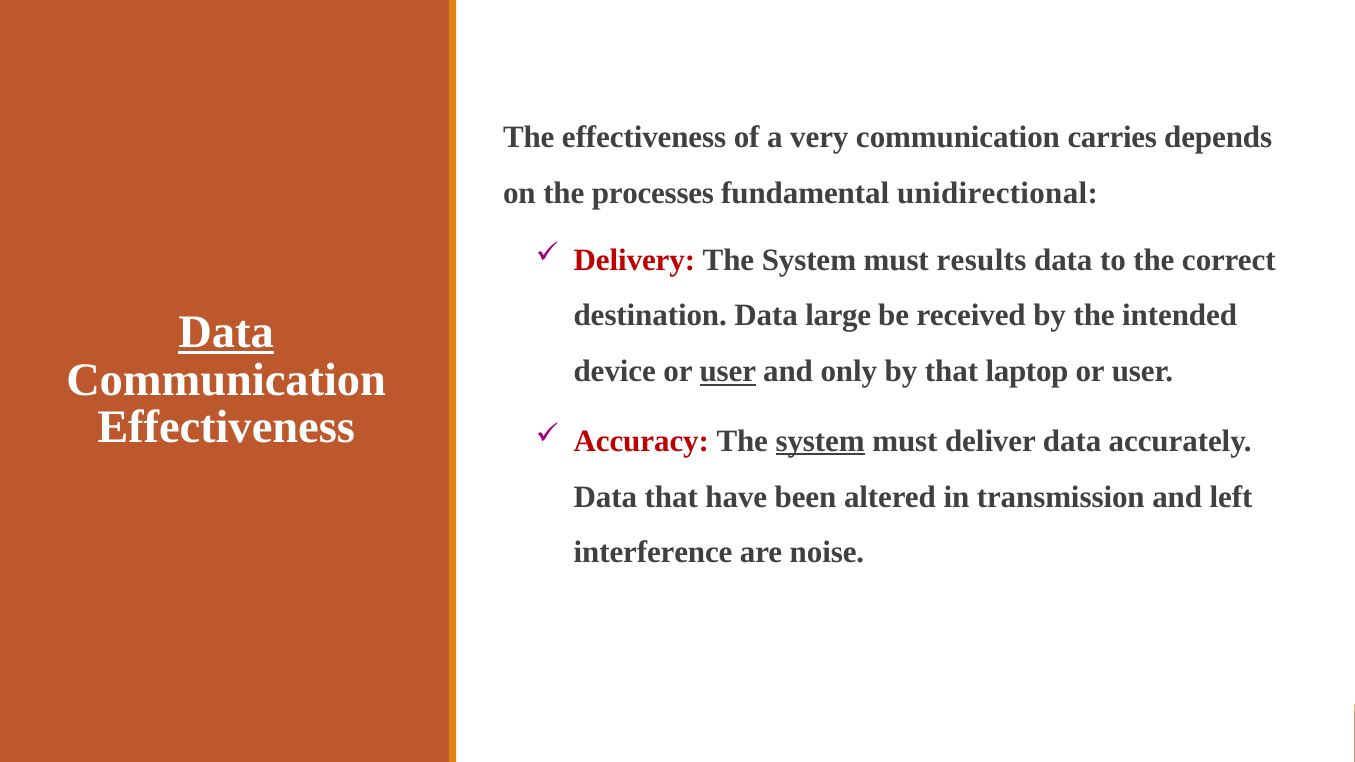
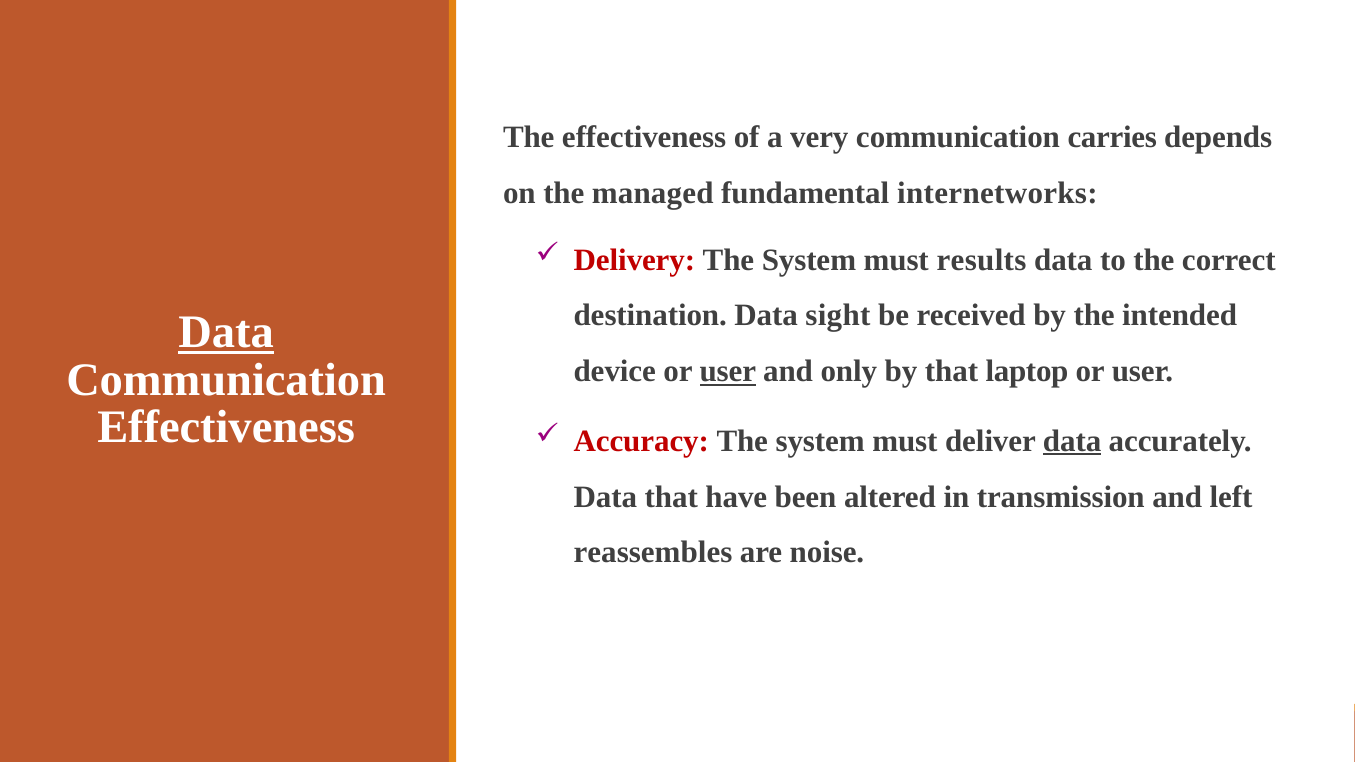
processes: processes -> managed (653, 193)
unidirectional: unidirectional -> internetworks (997, 193)
large: large -> sight (838, 316)
system underline: present -> none (820, 441)
data underline: none -> present (1072, 441)
interference: interference -> reassembles (653, 553)
